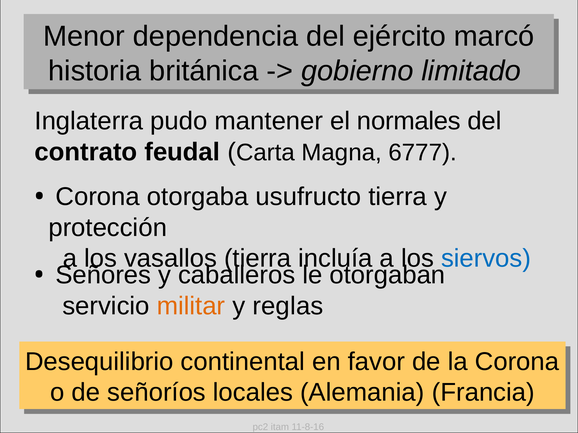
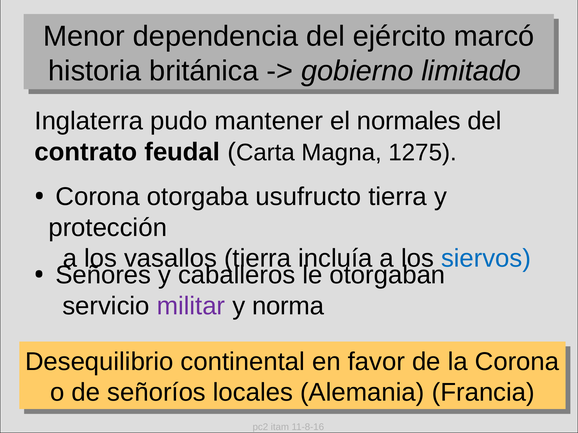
6777: 6777 -> 1275 (423, 153)
militar colour: orange -> purple (191, 306)
reglas: reglas -> norma (288, 306)
